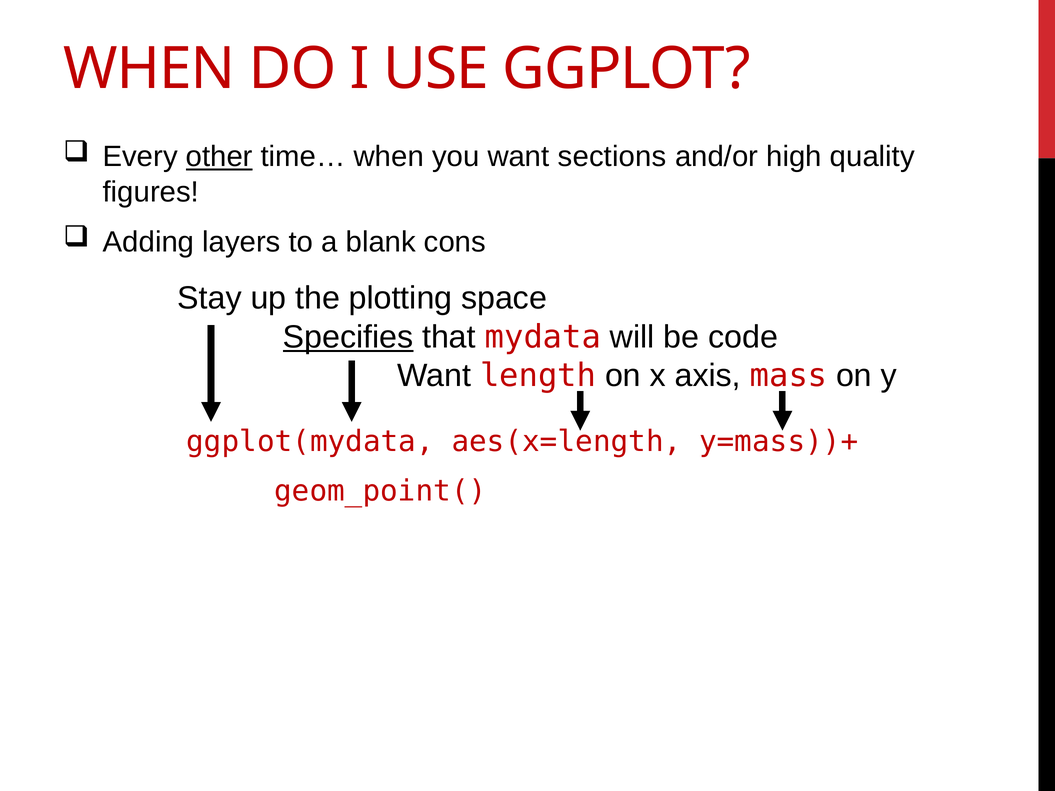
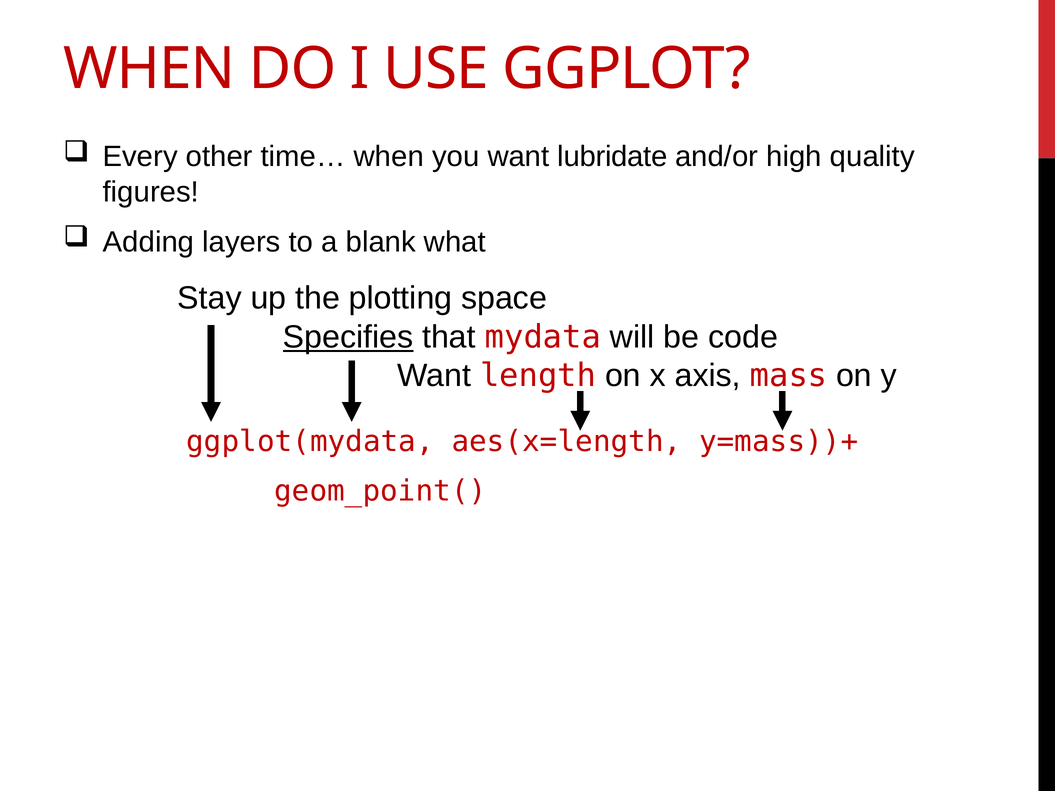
other underline: present -> none (219, 157)
sections: sections -> lubridate (612, 157)
cons: cons -> what (455, 242)
